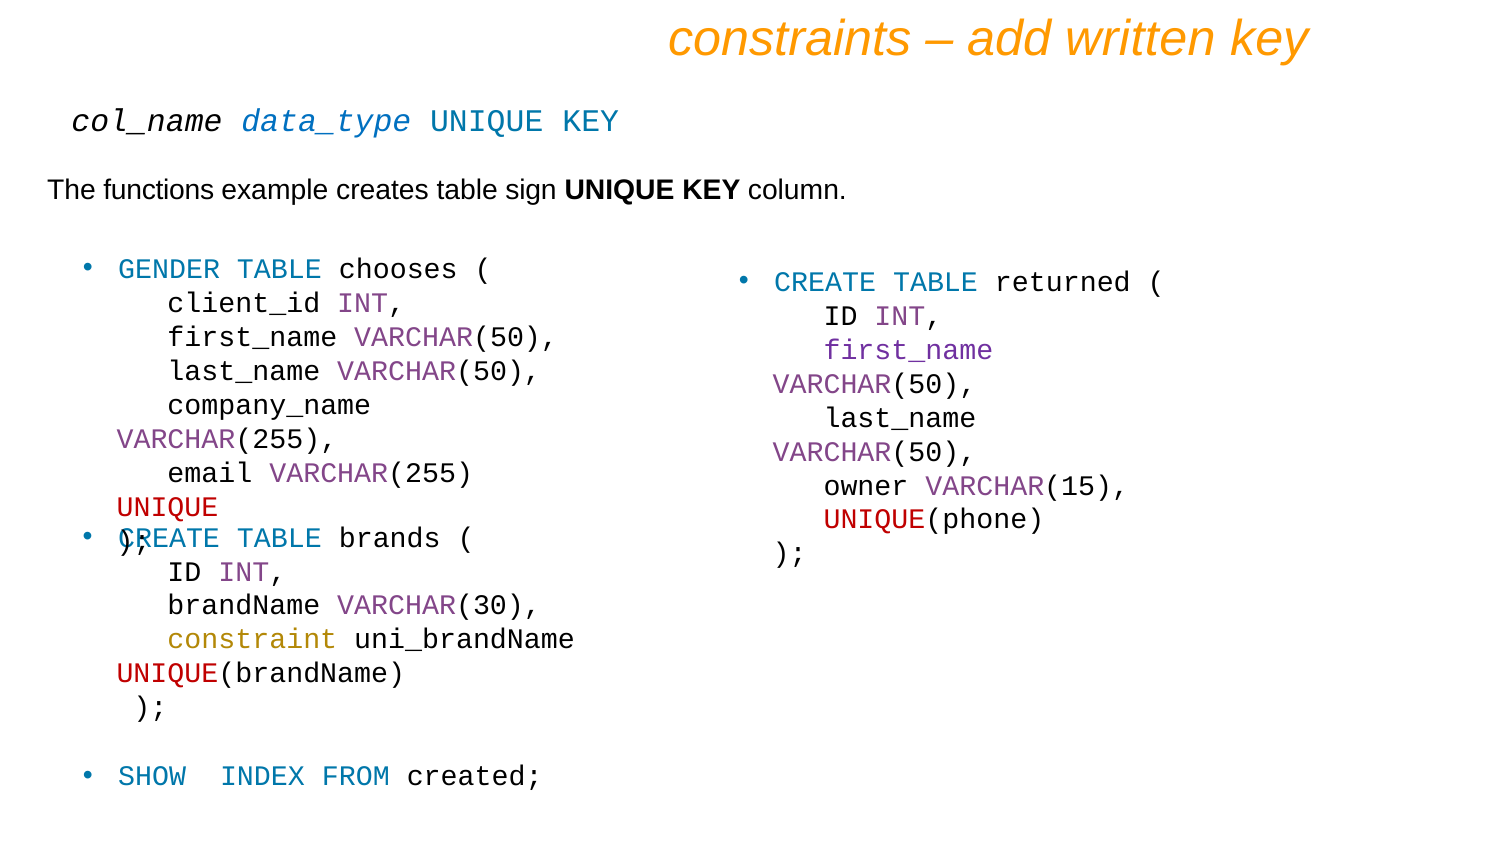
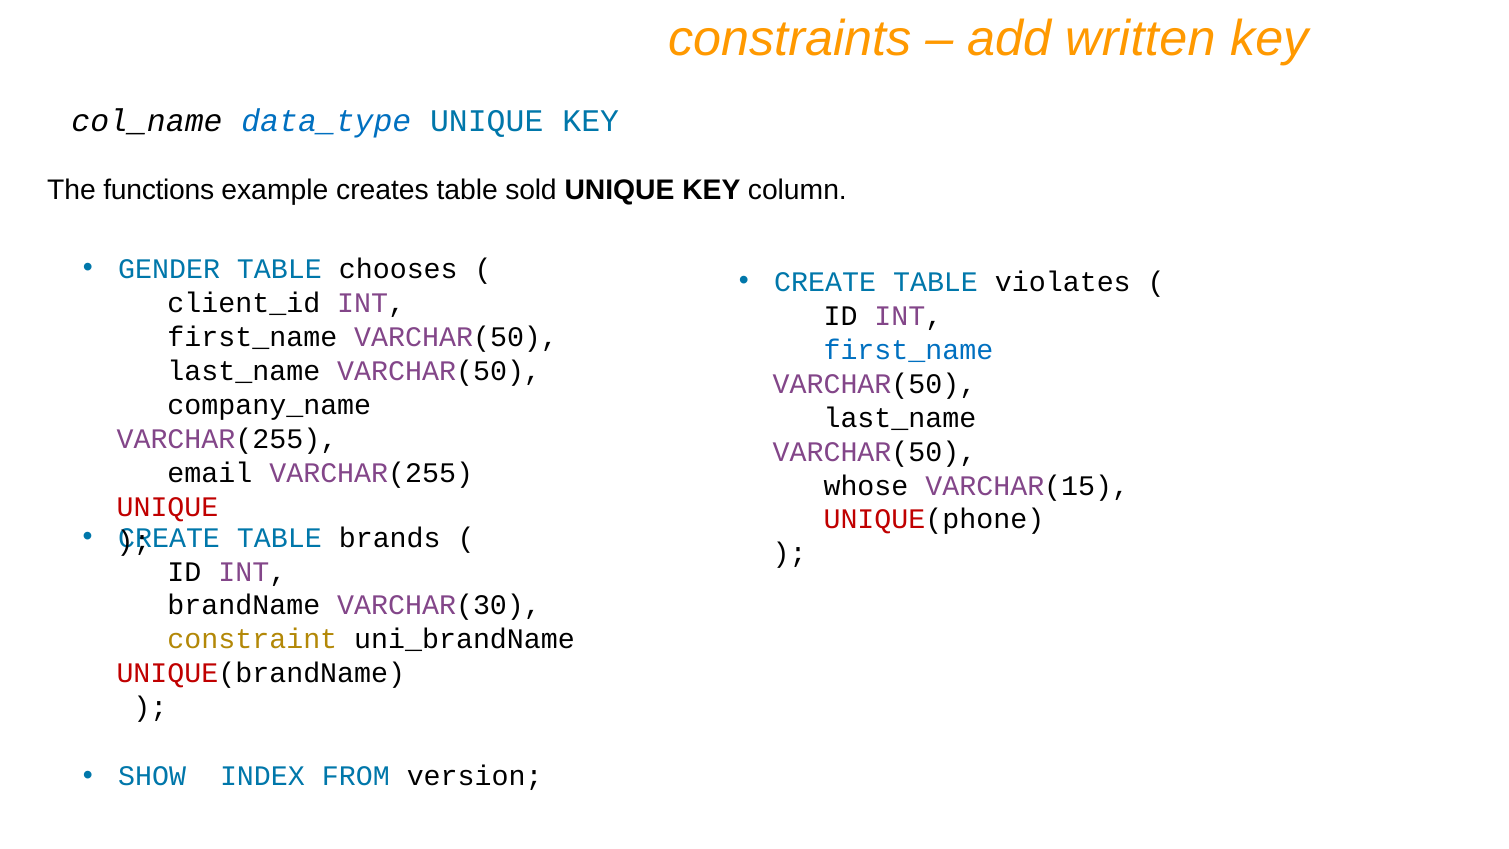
sign: sign -> sold (531, 190)
returned: returned -> violates (1063, 282)
first_name colour: purple -> blue (908, 350)
owner: owner -> whose (866, 486)
created: created -> version (475, 776)
